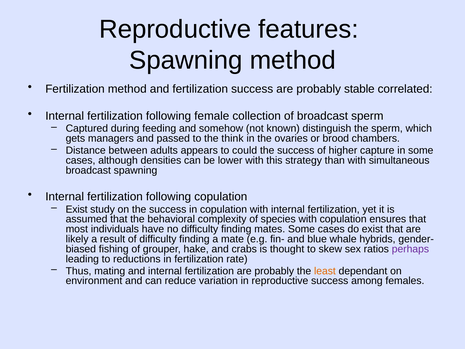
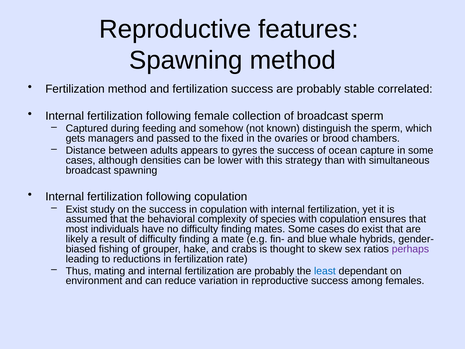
think: think -> fixed (232, 138)
could: could -> gyres (245, 150)
higher: higher -> ocean (343, 150)
least colour: orange -> blue (325, 271)
